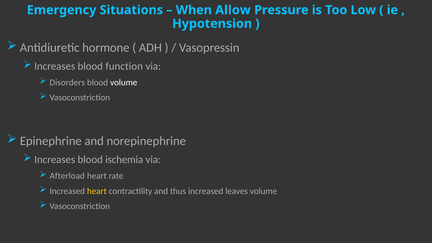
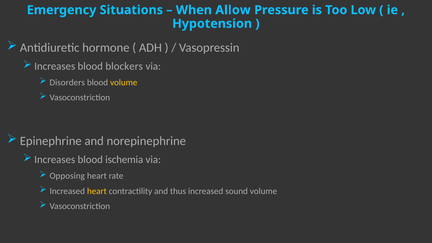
function: function -> blockers (124, 66)
volume colour: white -> yellow (124, 82)
Afterload: Afterload -> Opposing (67, 176)
leaves: leaves -> sound (237, 191)
